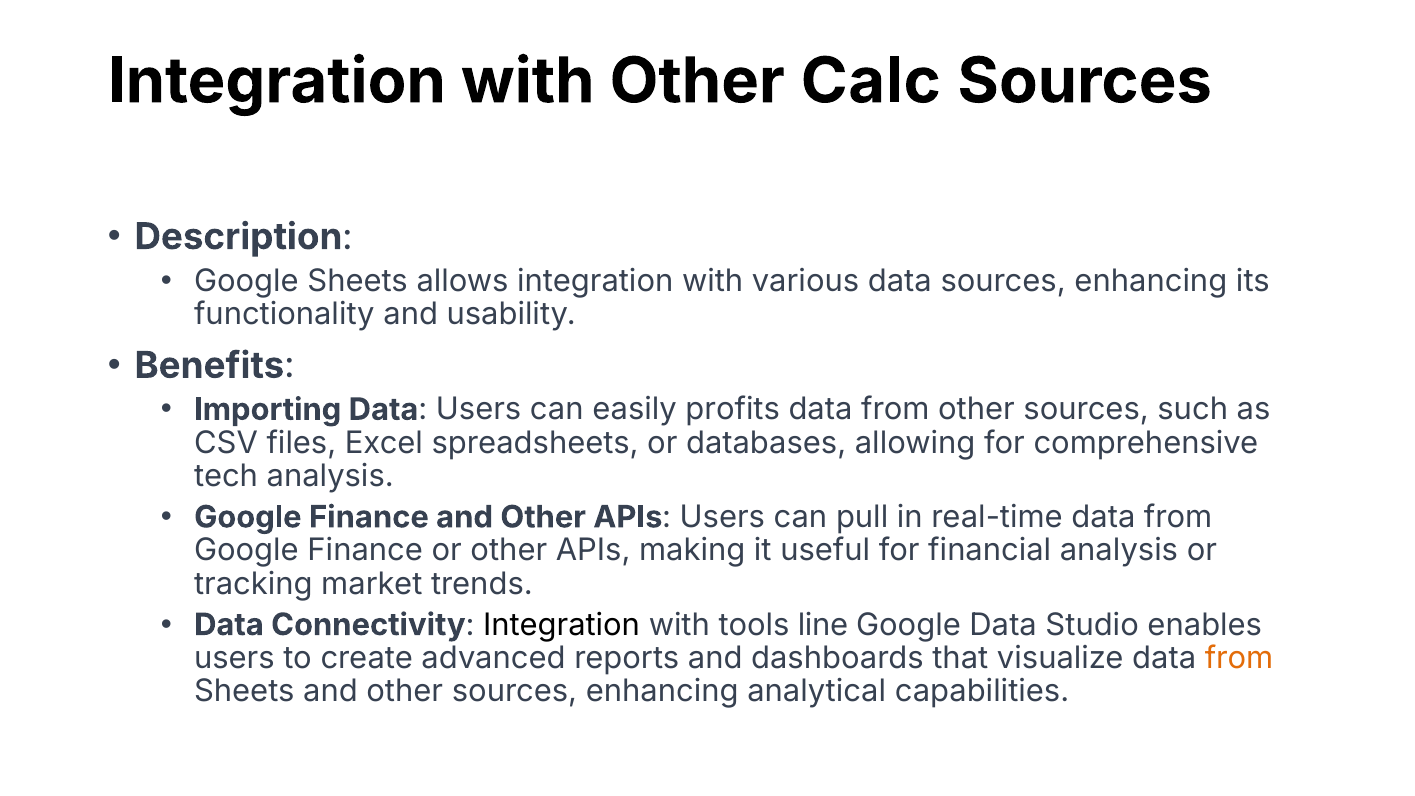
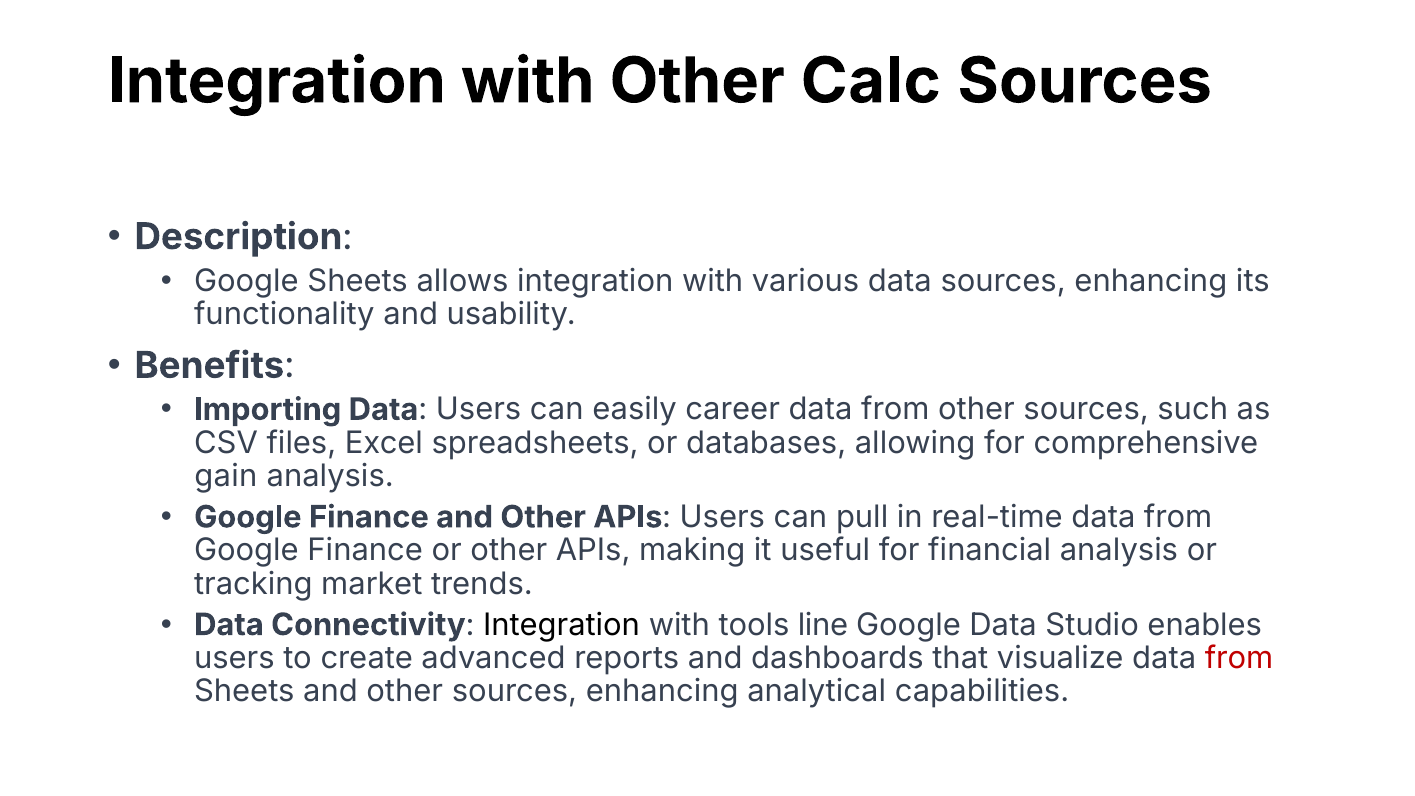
profits: profits -> career (733, 410)
tech: tech -> gain (226, 476)
from colour: orange -> red (1239, 658)
